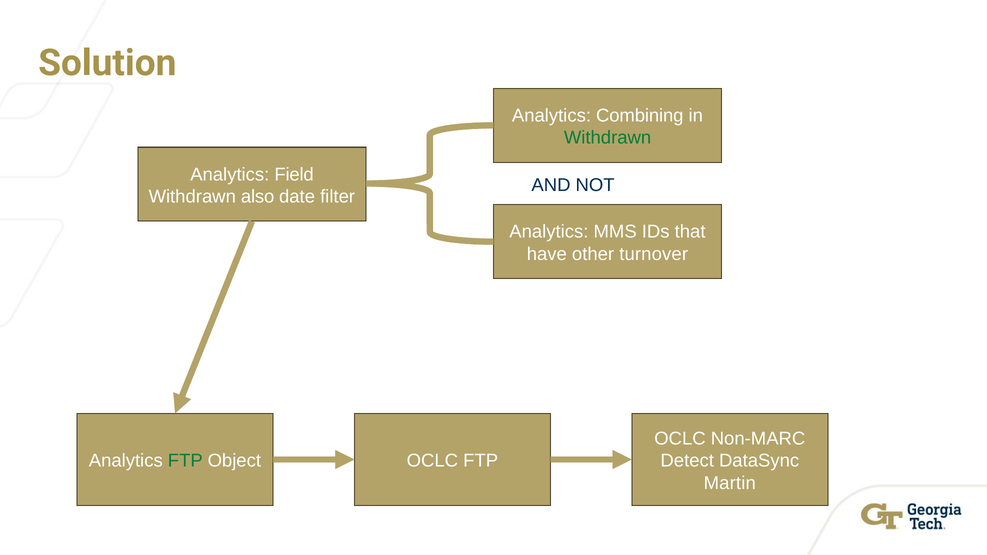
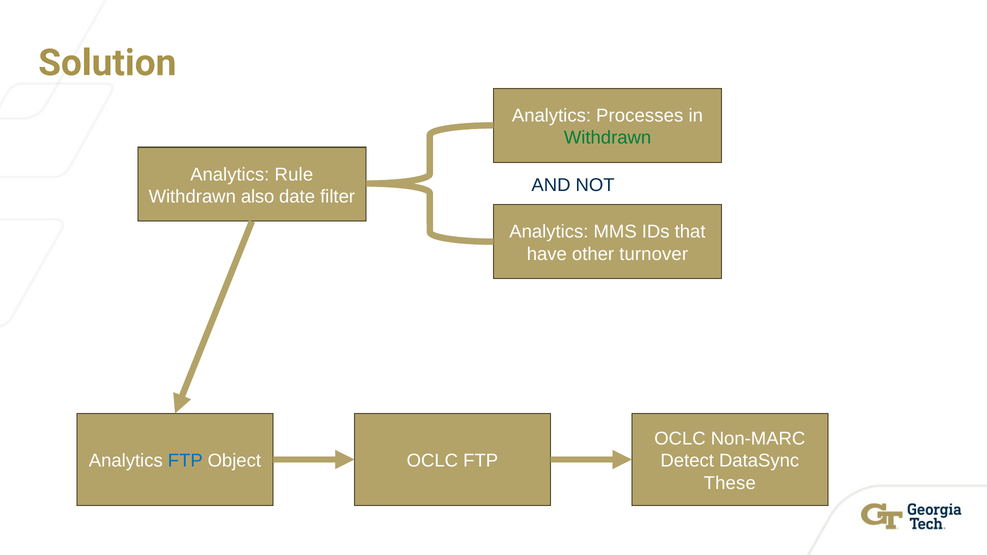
Combining: Combining -> Processes (640, 116)
Field: Field -> Rule (294, 174)
FTP colour: green -> blue (185, 461)
Martin: Martin -> These (730, 483)
